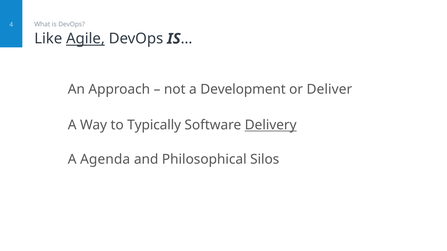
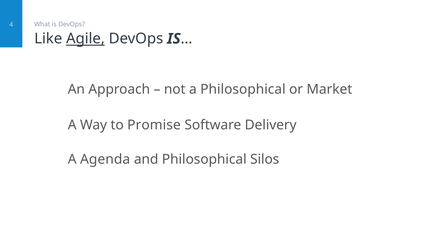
a Development: Development -> Philosophical (243, 90)
Deliver: Deliver -> Market (329, 90)
Typically: Typically -> Promise (154, 125)
Delivery underline: present -> none (271, 125)
